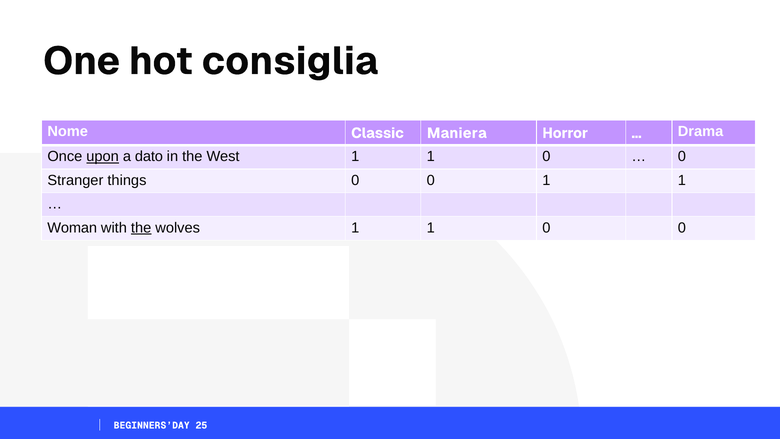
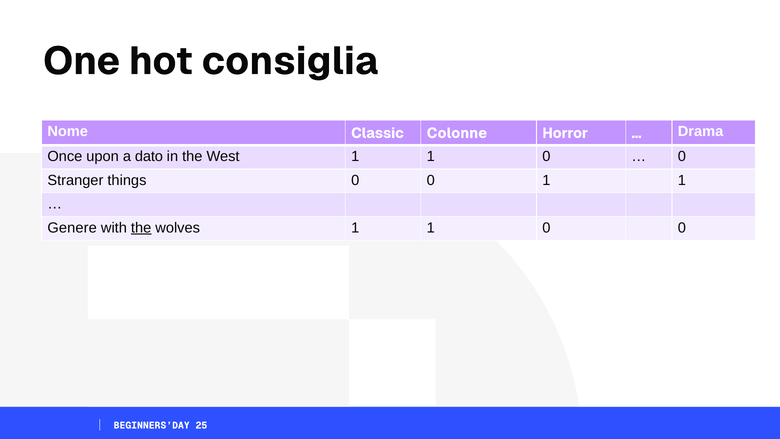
Maniera: Maniera -> Colonne (457, 133)
upon underline: present -> none (103, 156)
Woman: Woman -> Genere (72, 228)
